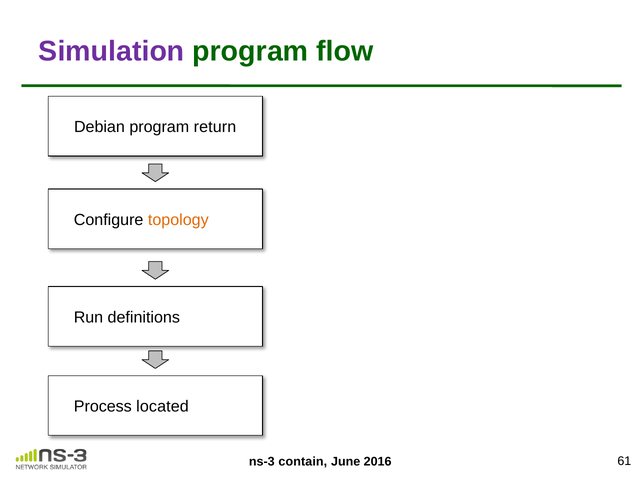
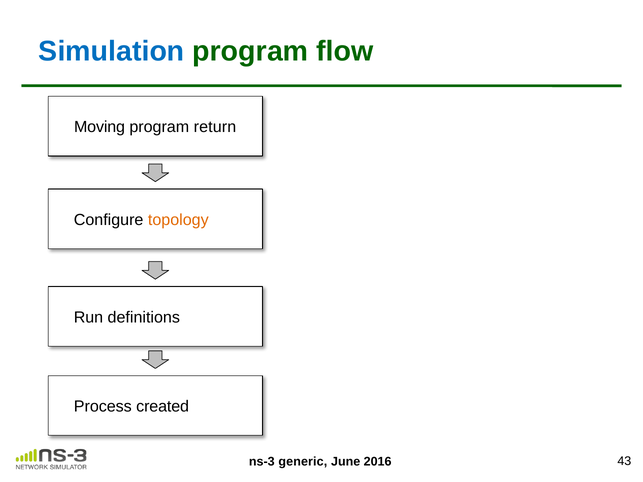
Simulation colour: purple -> blue (111, 51)
Debian: Debian -> Moving (100, 127)
located: located -> created (163, 407)
contain: contain -> generic (303, 462)
61: 61 -> 43 (624, 462)
